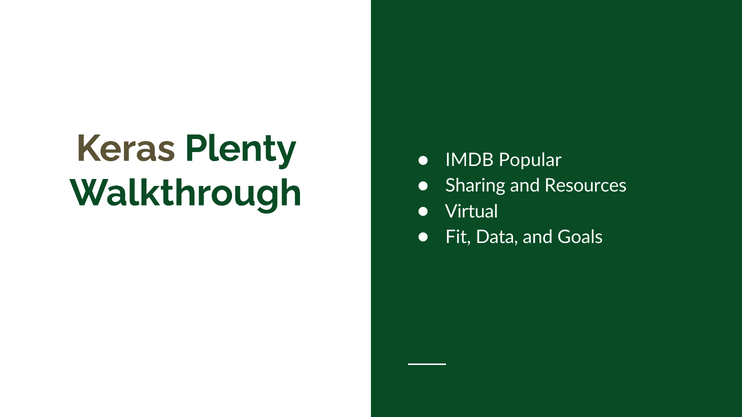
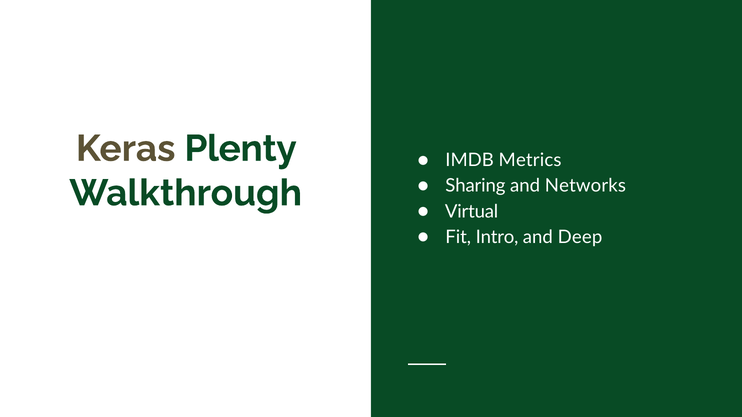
Popular: Popular -> Metrics (530, 160)
Resources: Resources -> Networks (585, 186)
Data: Data -> Intro (497, 237)
Goals: Goals -> Deep (580, 237)
